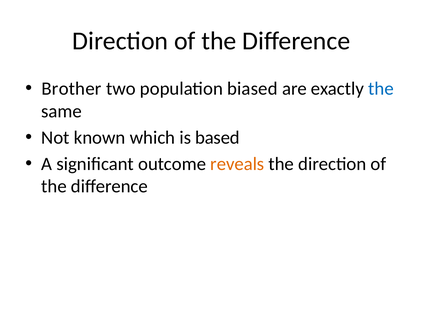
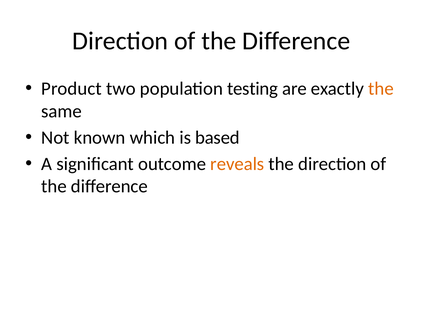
Brother: Brother -> Product (72, 89)
biased: biased -> testing (253, 89)
the colour: blue -> orange (381, 89)
